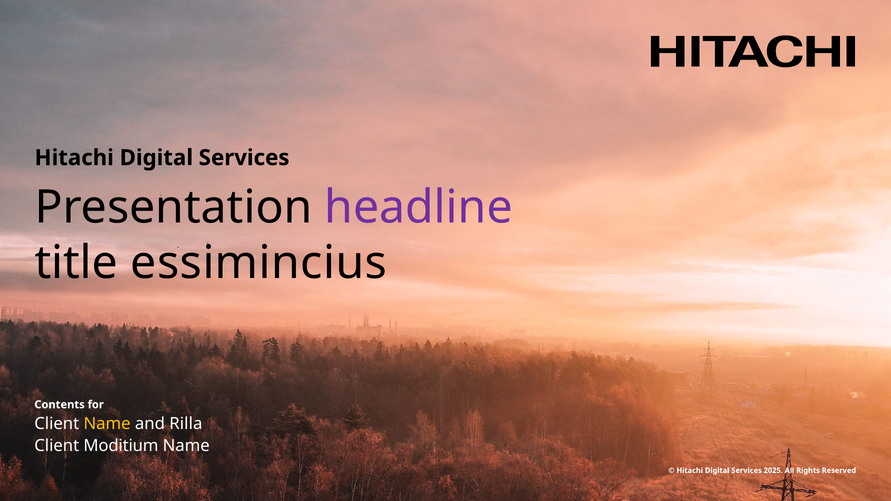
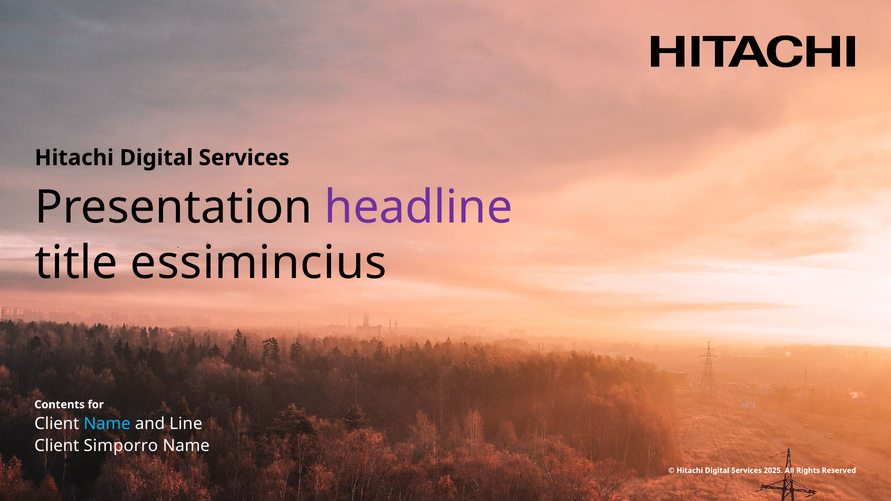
Name colour: yellow -> light blue (107, 424)
Rilla: Rilla -> Line (186, 424)
Moditium: Moditium -> Simporro (121, 446)
